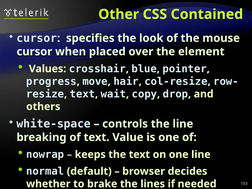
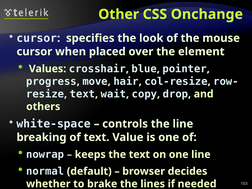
Contained: Contained -> Onchange (207, 14)
